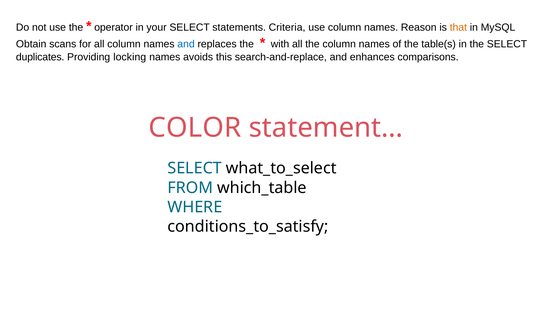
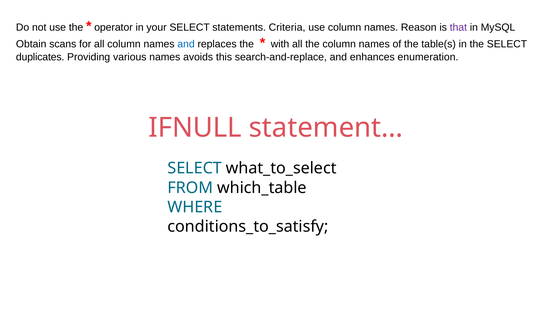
that colour: orange -> purple (458, 27)
locking: locking -> various (130, 57)
comparisons: comparisons -> enumeration (428, 57)
COLOR: COLOR -> IFNULL (195, 127)
